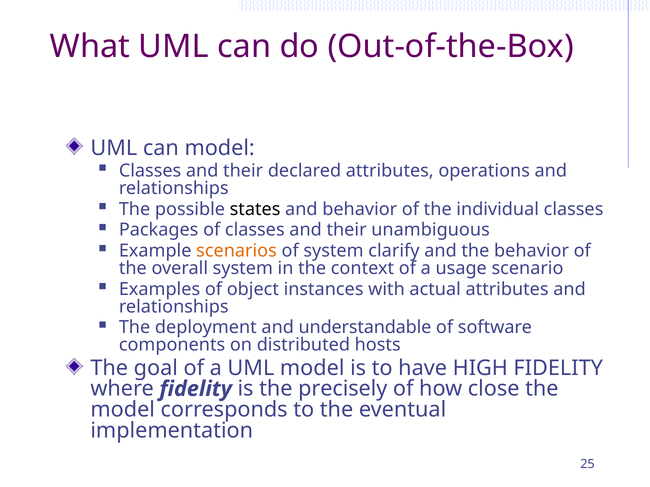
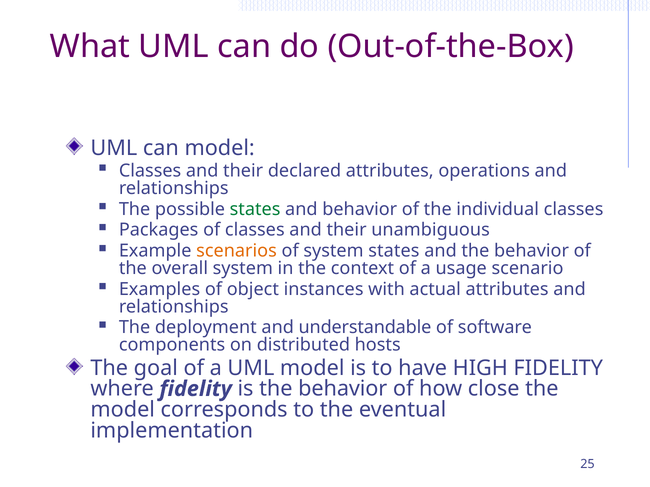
states colour: black -> green (255, 209)
system clarify: clarify -> states (394, 251)
is the precisely: precisely -> behavior (343, 389)
